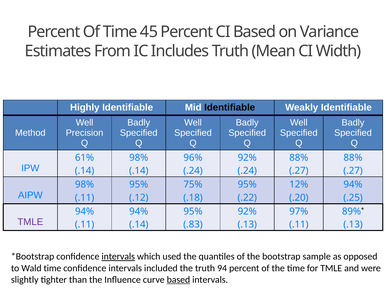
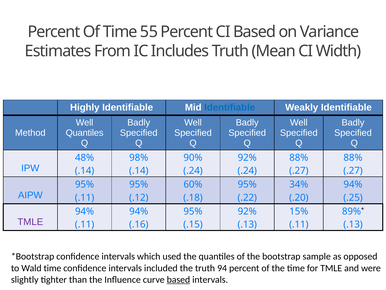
45: 45 -> 55 (149, 32)
Identifiable colour: black -> blue (230, 107)
Precision: Precision -> Quantiles (85, 133)
61%: 61% -> 48% (85, 157)
96%: 96% -> 90% (193, 157)
98%: 98% -> 95% (85, 184)
75%: 75% -> 60% (193, 184)
12%: 12% -> 34% (299, 184)
97%: 97% -> 15% (299, 211)
.14: .14 -> .16 (139, 224)
.83: .83 -> .15 (193, 224)
intervals underline: present -> none (118, 256)
